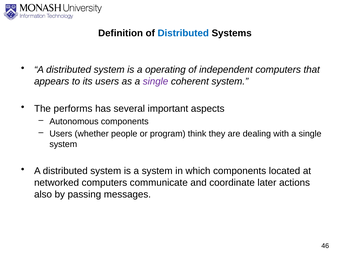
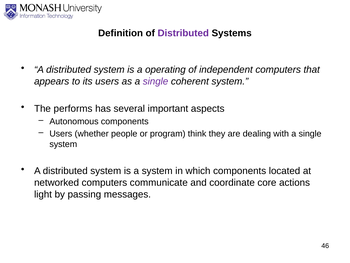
Distributed colour: blue -> purple (183, 33)
later: later -> core (267, 182)
also: also -> light (43, 194)
